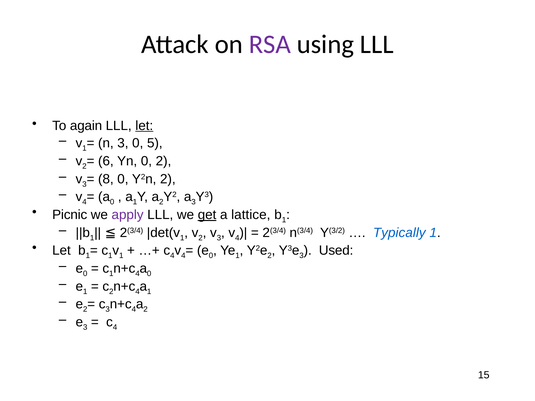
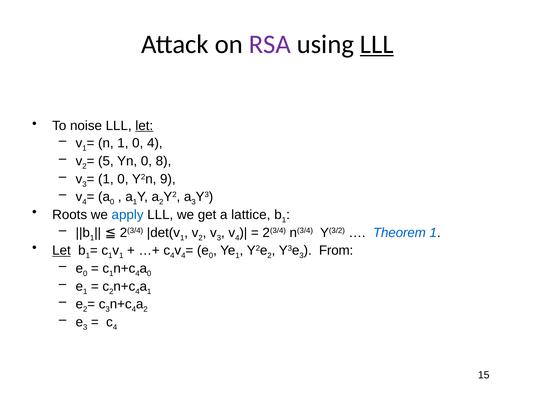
LLL underline: none -> present (377, 44)
again: again -> noise (86, 126)
n 3: 3 -> 1 (123, 143)
0 5: 5 -> 4 (155, 143)
6: 6 -> 5 (106, 161)
0 2: 2 -> 8 (163, 161)
8: 8 -> 1 (106, 179)
Y2n 2: 2 -> 9 (168, 179)
Picnic: Picnic -> Roots (70, 215)
apply colour: purple -> blue (128, 215)
get underline: present -> none (207, 215)
Typically: Typically -> Theorem (399, 233)
Let underline: none -> present (61, 251)
Used: Used -> From (336, 251)
